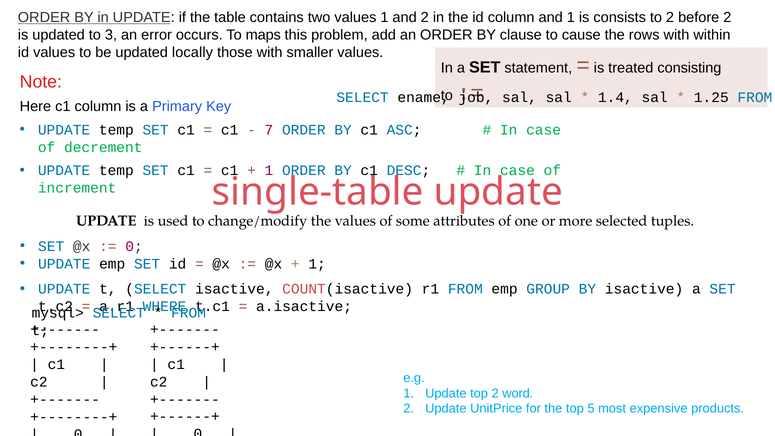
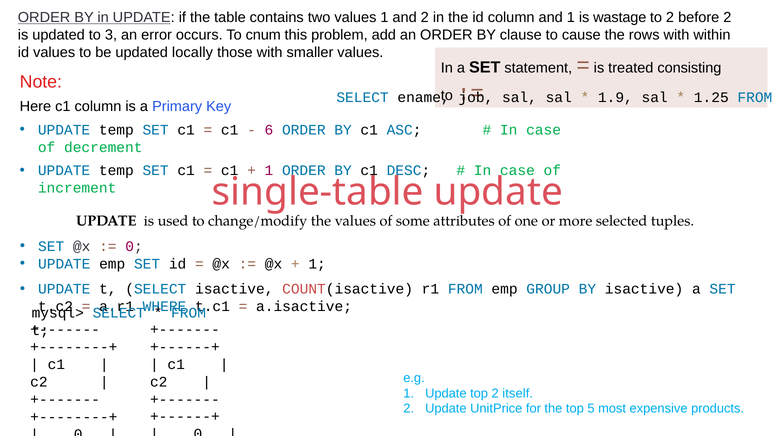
consists: consists -> wastage (620, 17)
maps: maps -> cnum (263, 35)
1.4: 1.4 -> 1.9 (615, 97)
7: 7 -> 6 (269, 130)
word: word -> itself (518, 393)
